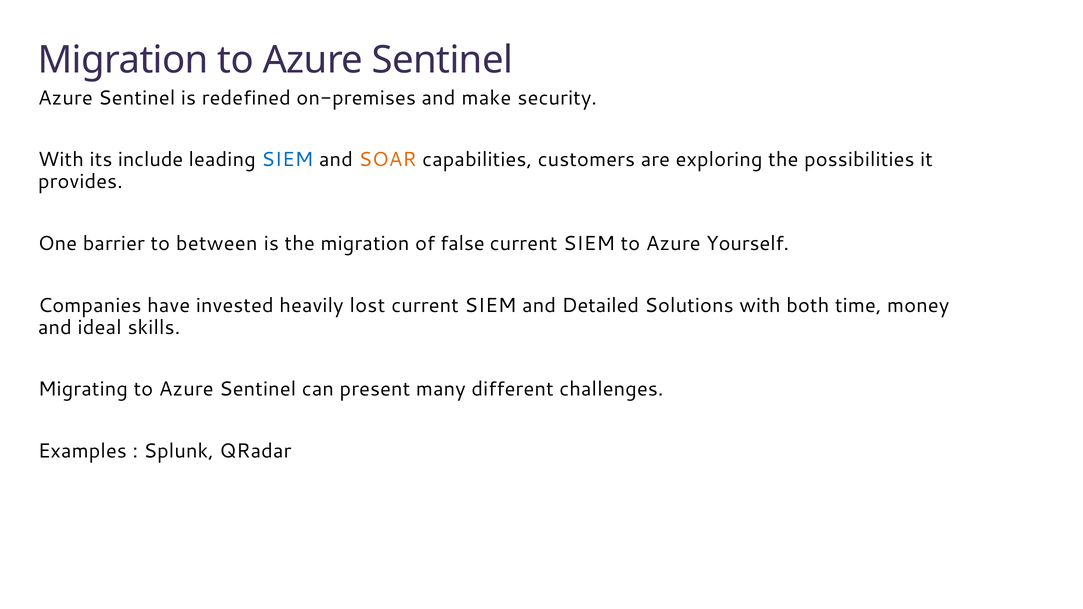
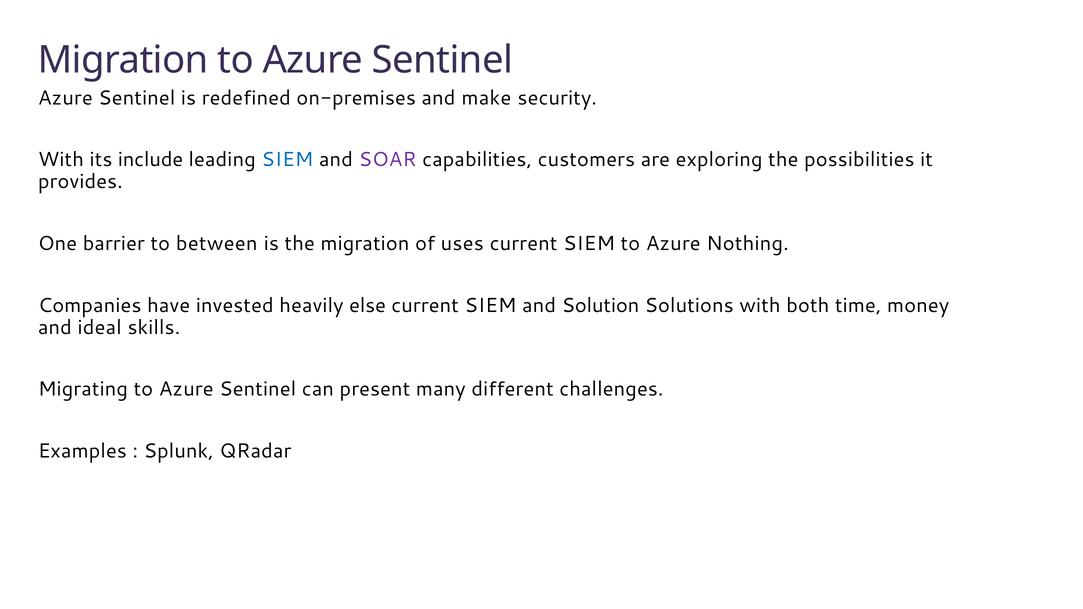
SOAR colour: orange -> purple (388, 160)
false: false -> uses (462, 244)
Yourself: Yourself -> Nothing (748, 244)
lost: lost -> else (368, 306)
Detailed: Detailed -> Solution (600, 306)
